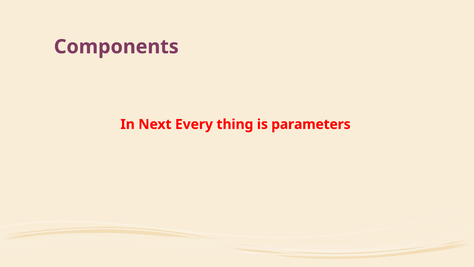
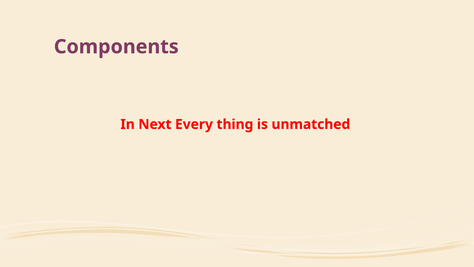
parameters: parameters -> unmatched (311, 124)
